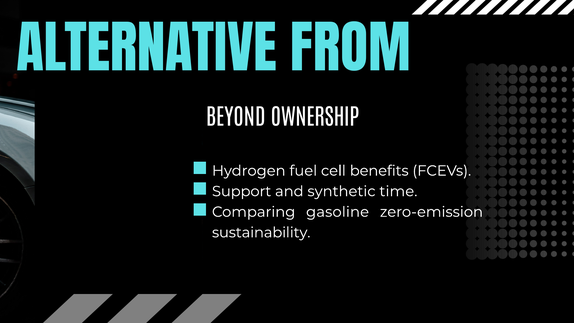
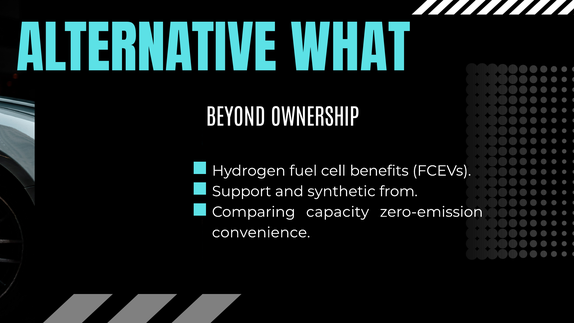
FROM: FROM -> WHAT (350, 52)
time: time -> from (399, 191)
gasoline: gasoline -> capacity (338, 212)
sustainability: sustainability -> convenience (261, 232)
